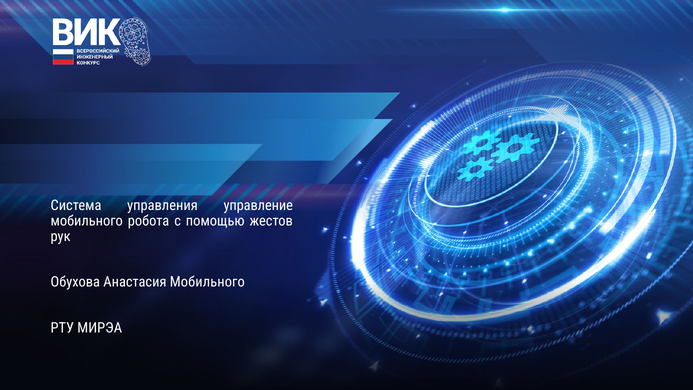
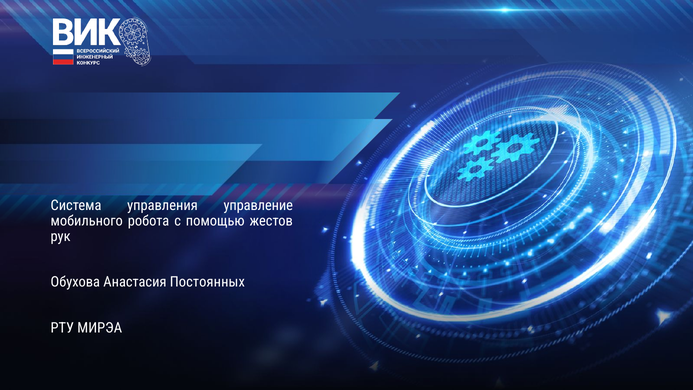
Анастасия Мобильного: Мобильного -> Постоянных (207, 282)
